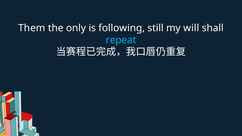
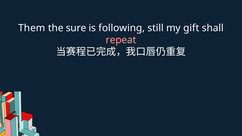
only: only -> sure (76, 28)
will: will -> gift (191, 28)
repeat colour: light blue -> pink (121, 40)
